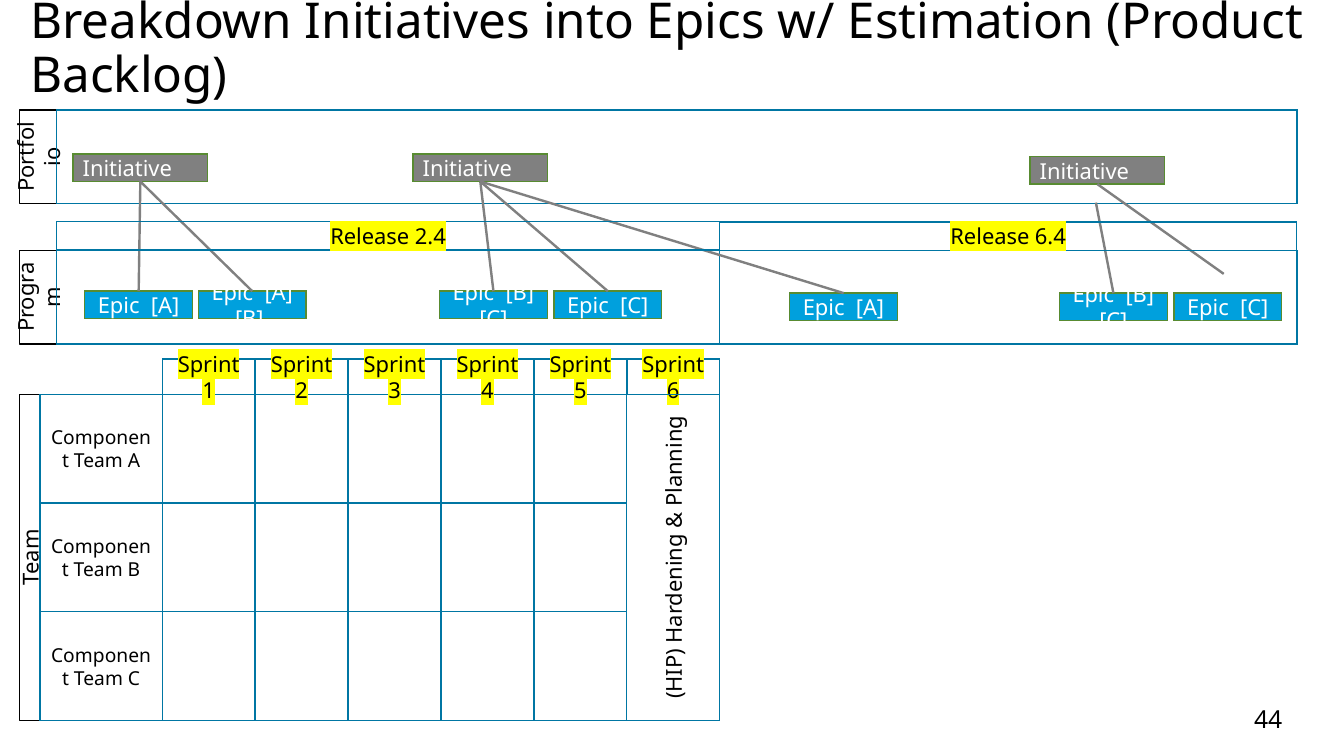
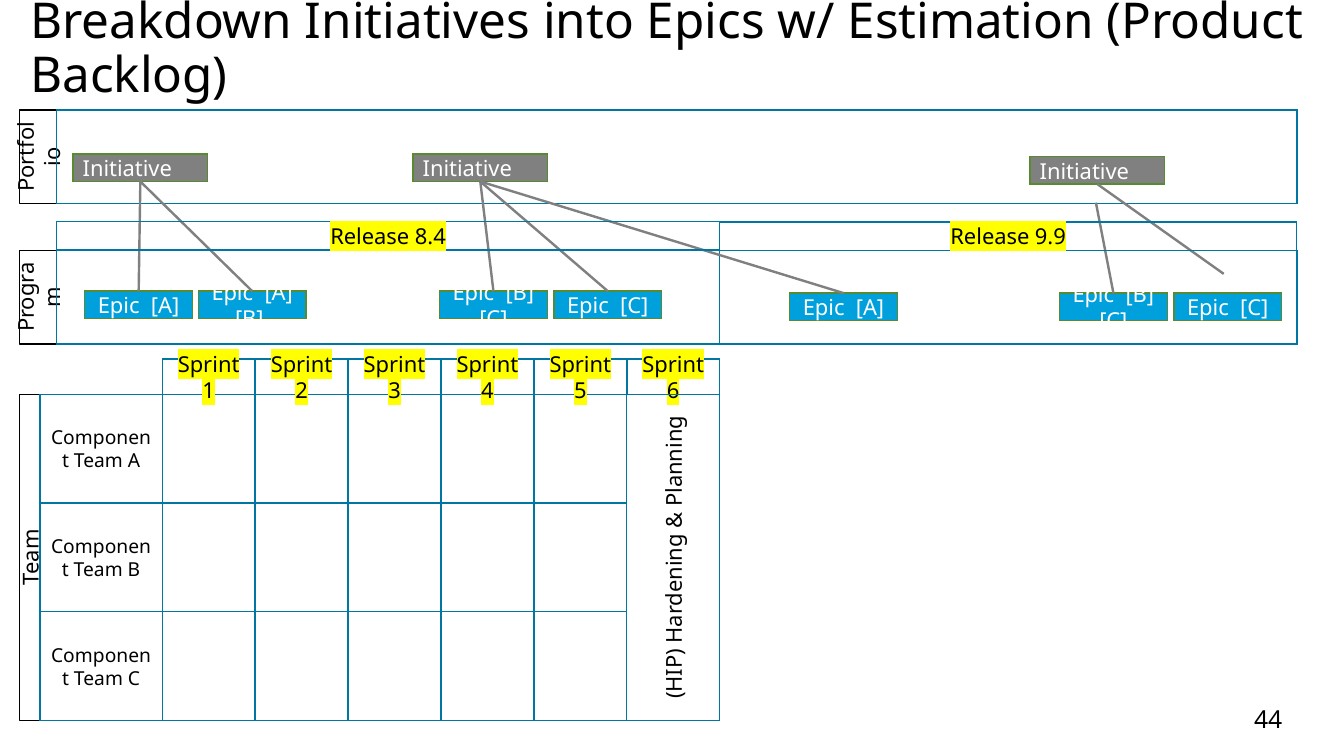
2.4: 2.4 -> 8.4 (430, 237)
6.4: 6.4 -> 9.9 (1050, 238)
